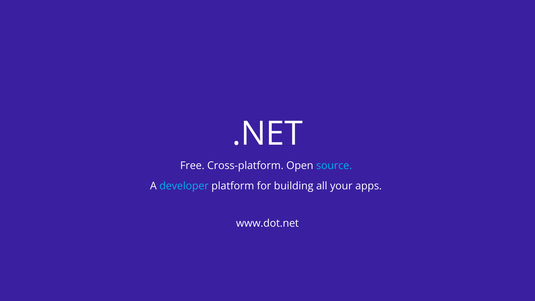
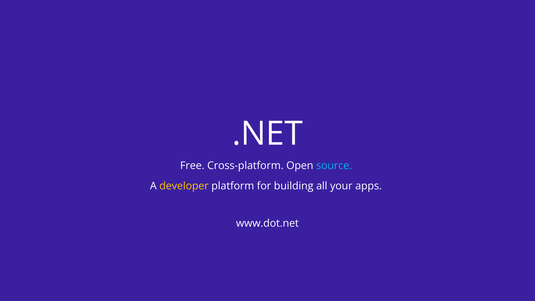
developer colour: light blue -> yellow (184, 186)
